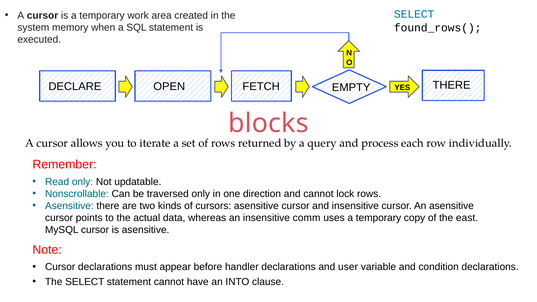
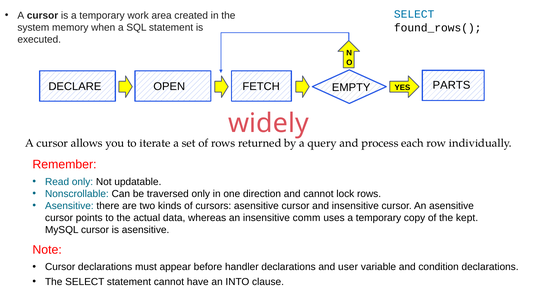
FETCH THERE: THERE -> PARTS (451, 85)
blocks: blocks -> widely (268, 123)
east: east -> kept (467, 218)
